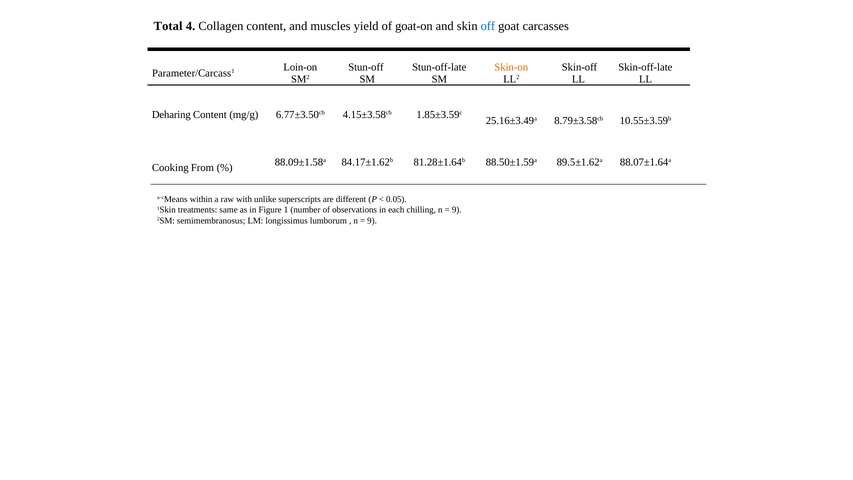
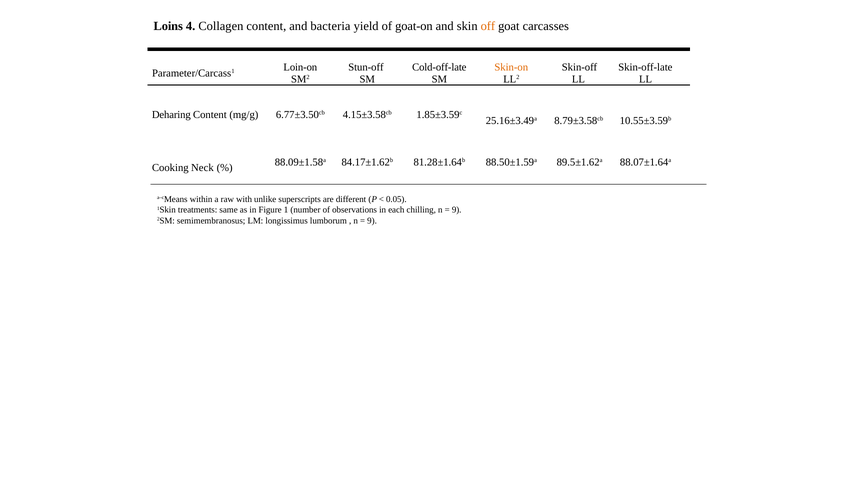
Total: Total -> Loins (168, 26)
muscles: muscles -> bacteria (330, 26)
off colour: blue -> orange (488, 26)
Stun-off-late: Stun-off-late -> Cold-off-late (439, 67)
From: From -> Neck (202, 168)
